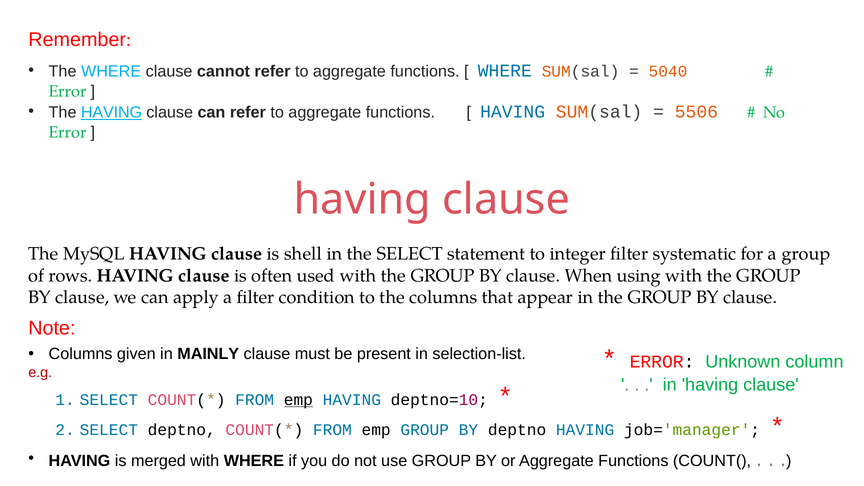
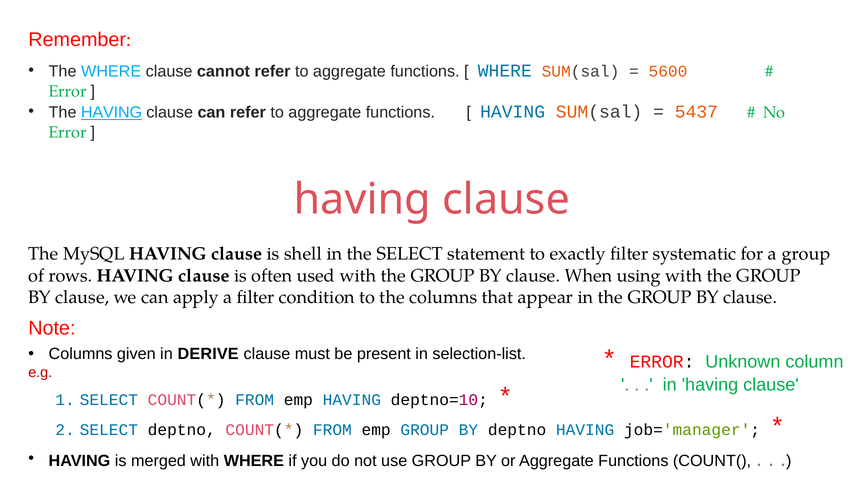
5040: 5040 -> 5600 (668, 71)
5506: 5506 -> 5437 (696, 112)
integer: integer -> exactly (578, 254)
MAINLY: MAINLY -> DERIVE (208, 354)
emp underline: present -> none (298, 400)
